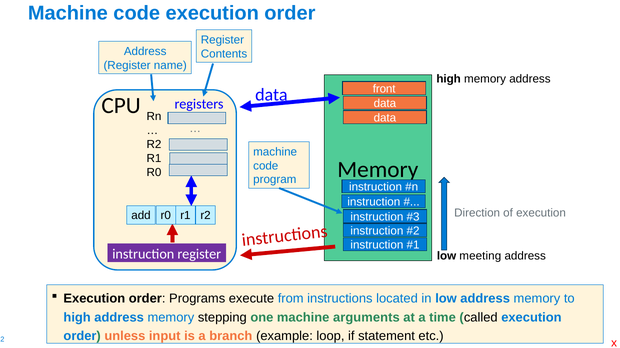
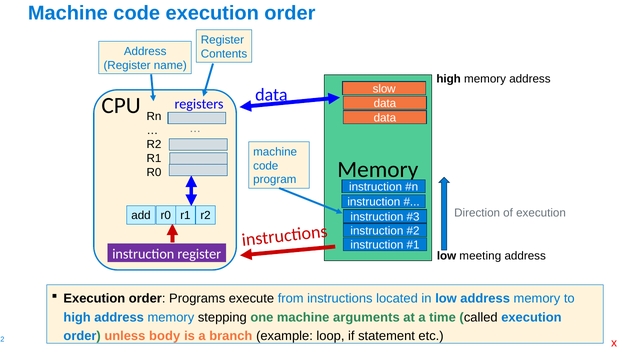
front: front -> slow (384, 89)
input: input -> body (165, 337)
